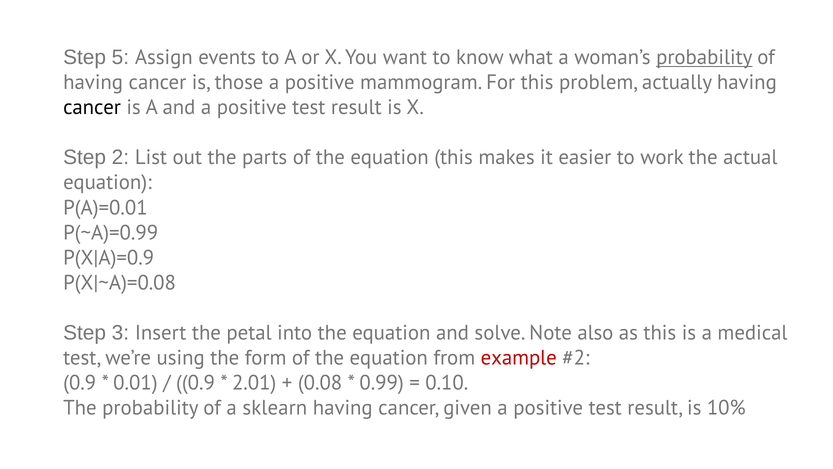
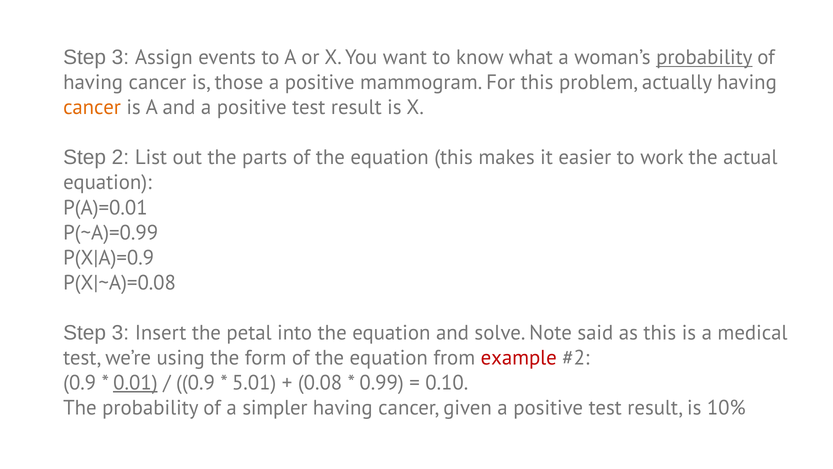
5: 5 -> 3 (120, 57)
cancer colour: black -> orange (92, 107)
also: also -> said (595, 332)
0.01 underline: none -> present (135, 382)
2.01: 2.01 -> 5.01 (254, 382)
sklearn: sklearn -> simpler (275, 407)
